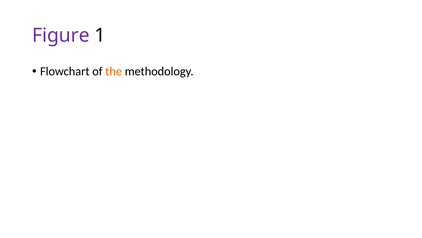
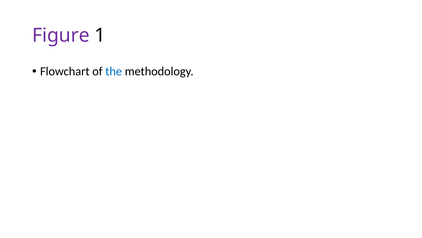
the colour: orange -> blue (114, 71)
